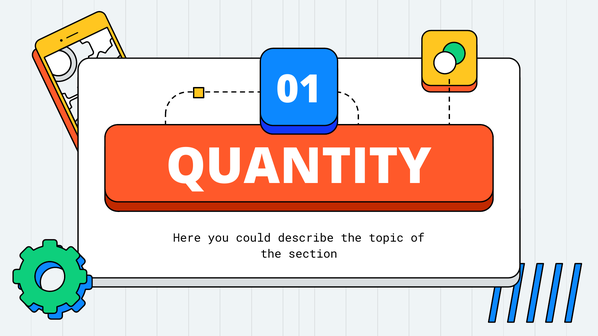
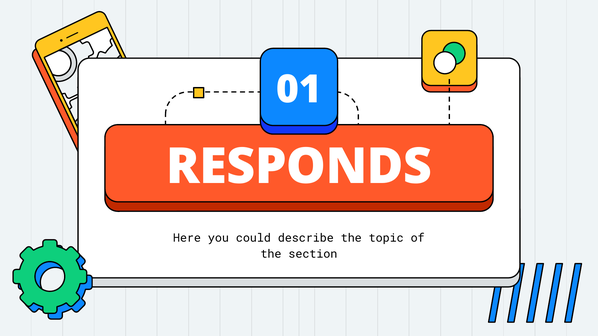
QUANTITY: QUANTITY -> RESPONDS (299, 167)
